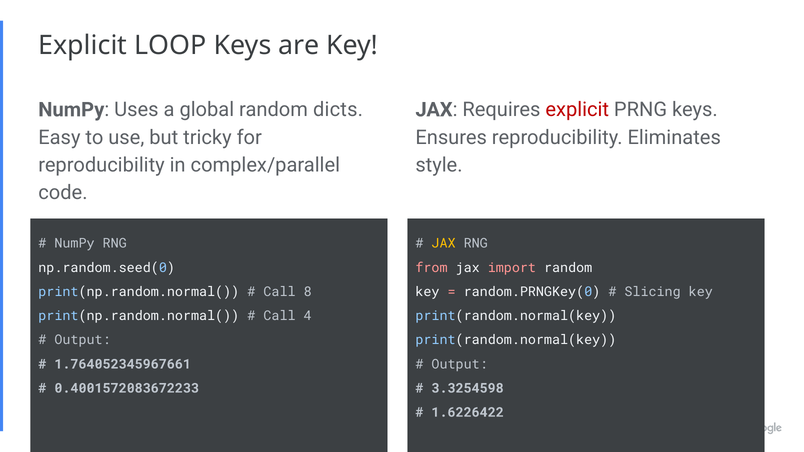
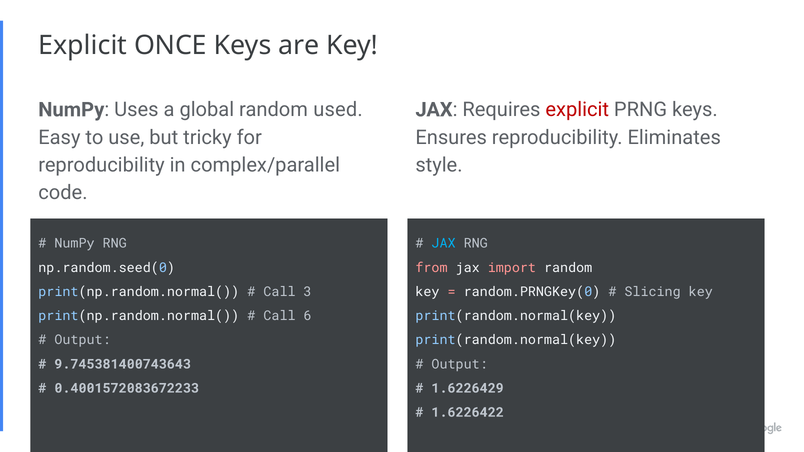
LOOP: LOOP -> ONCE (170, 46)
dicts: dicts -> used (338, 110)
JAX colour: yellow -> light blue (444, 244)
8: 8 -> 3 (308, 292)
4: 4 -> 6 (308, 316)
1.764052345967661: 1.764052345967661 -> 9.745381400743643 (123, 364)
3.3254598: 3.3254598 -> 1.6226429 (468, 388)
